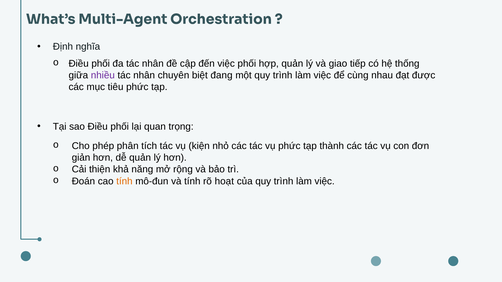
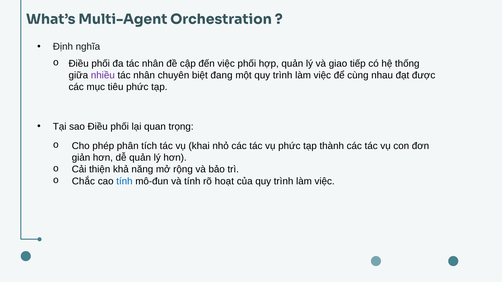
kiện: kiện -> khai (199, 146)
Đoán: Đoán -> Chắc (83, 181)
tính colour: orange -> blue (124, 181)
